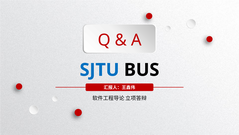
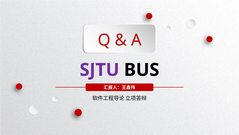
SJTU colour: blue -> purple (99, 70)
